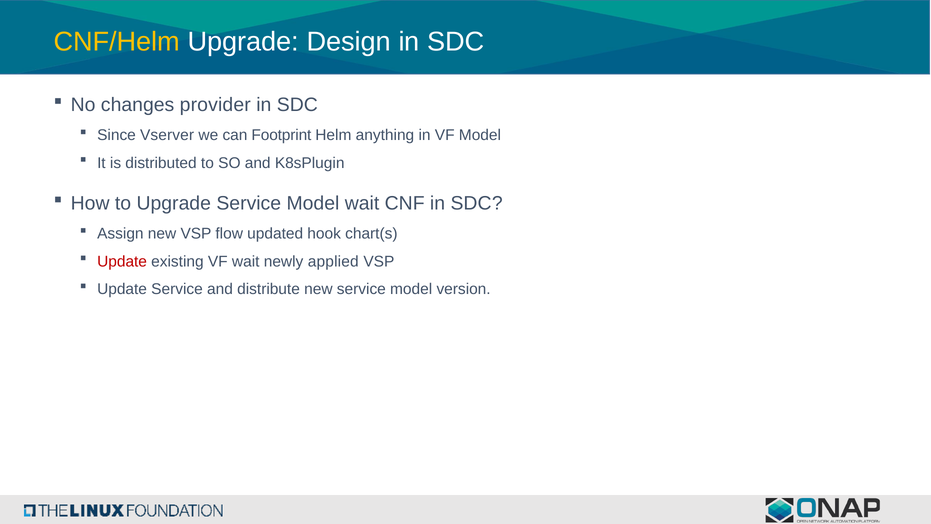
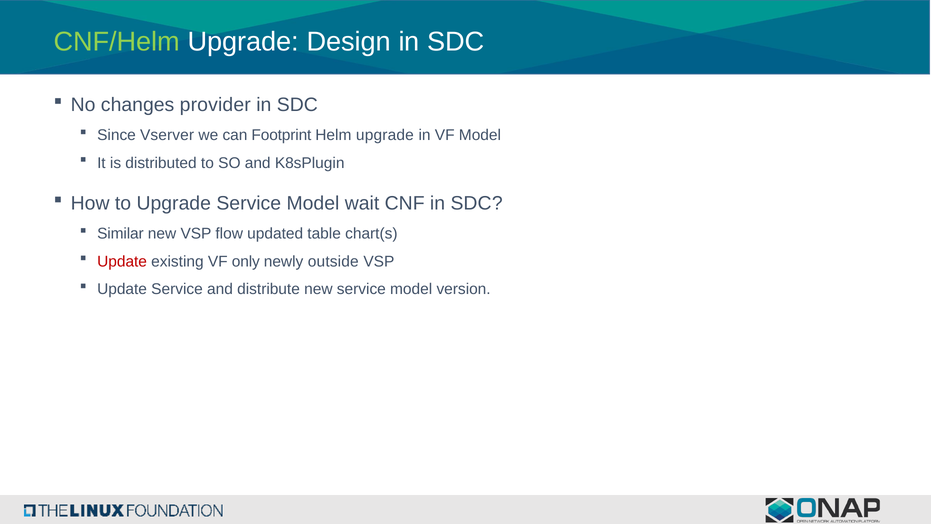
CNF/Helm colour: yellow -> light green (117, 42)
Helm anything: anything -> upgrade (385, 135)
Assign: Assign -> Similar (120, 233)
hook: hook -> table (324, 233)
VF wait: wait -> only (246, 261)
applied: applied -> outside (333, 261)
